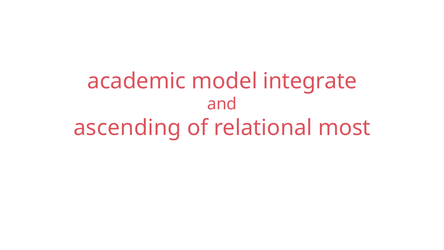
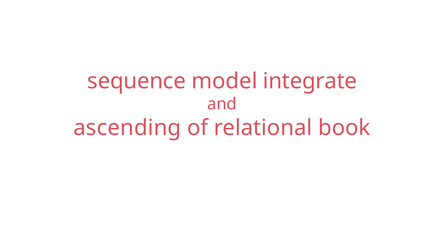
academic: academic -> sequence (137, 81)
most: most -> book (344, 128)
